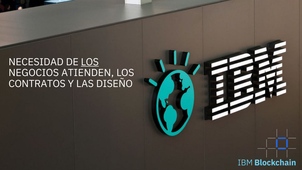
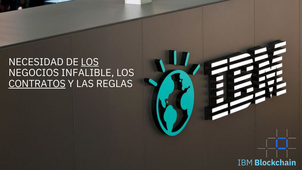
ATIENDEN: ATIENDEN -> INFALIBLE (88, 73)
CONTRATOS underline: none -> present (37, 84)
DISEÑO: DISEÑO -> REGLAS (114, 84)
